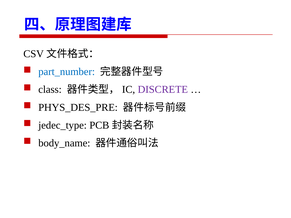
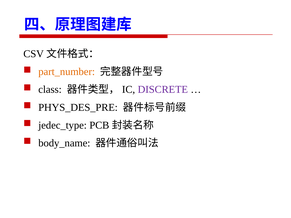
part_number colour: blue -> orange (67, 72)
